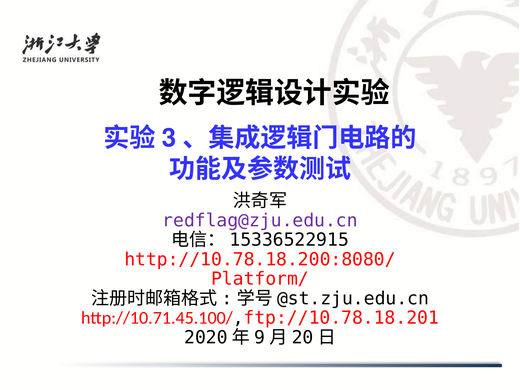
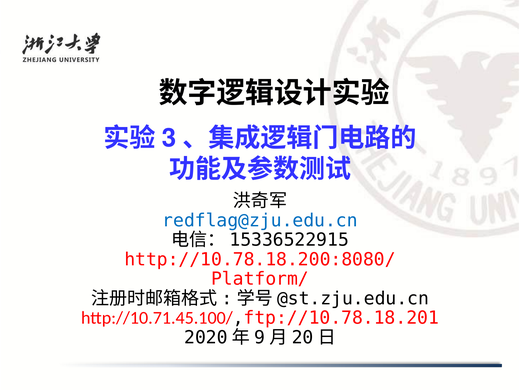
redflag@zju.edu.cn colour: purple -> blue (260, 221)
